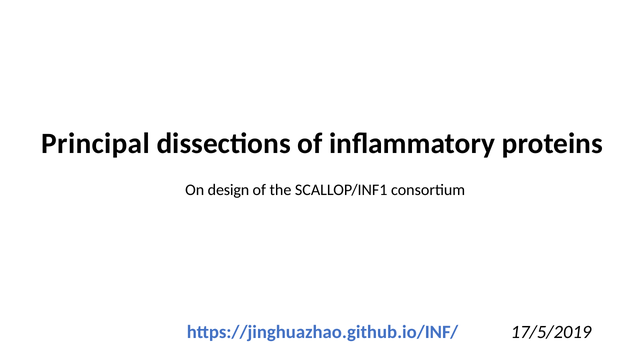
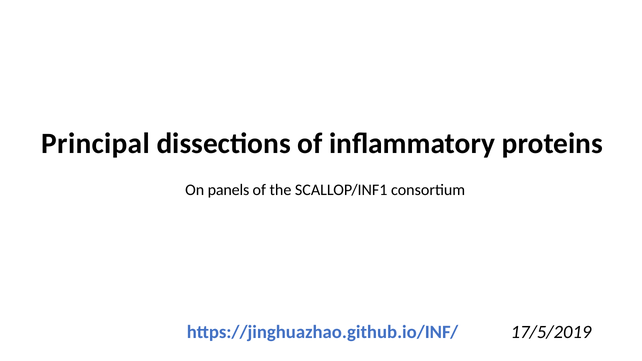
design: design -> panels (229, 190)
